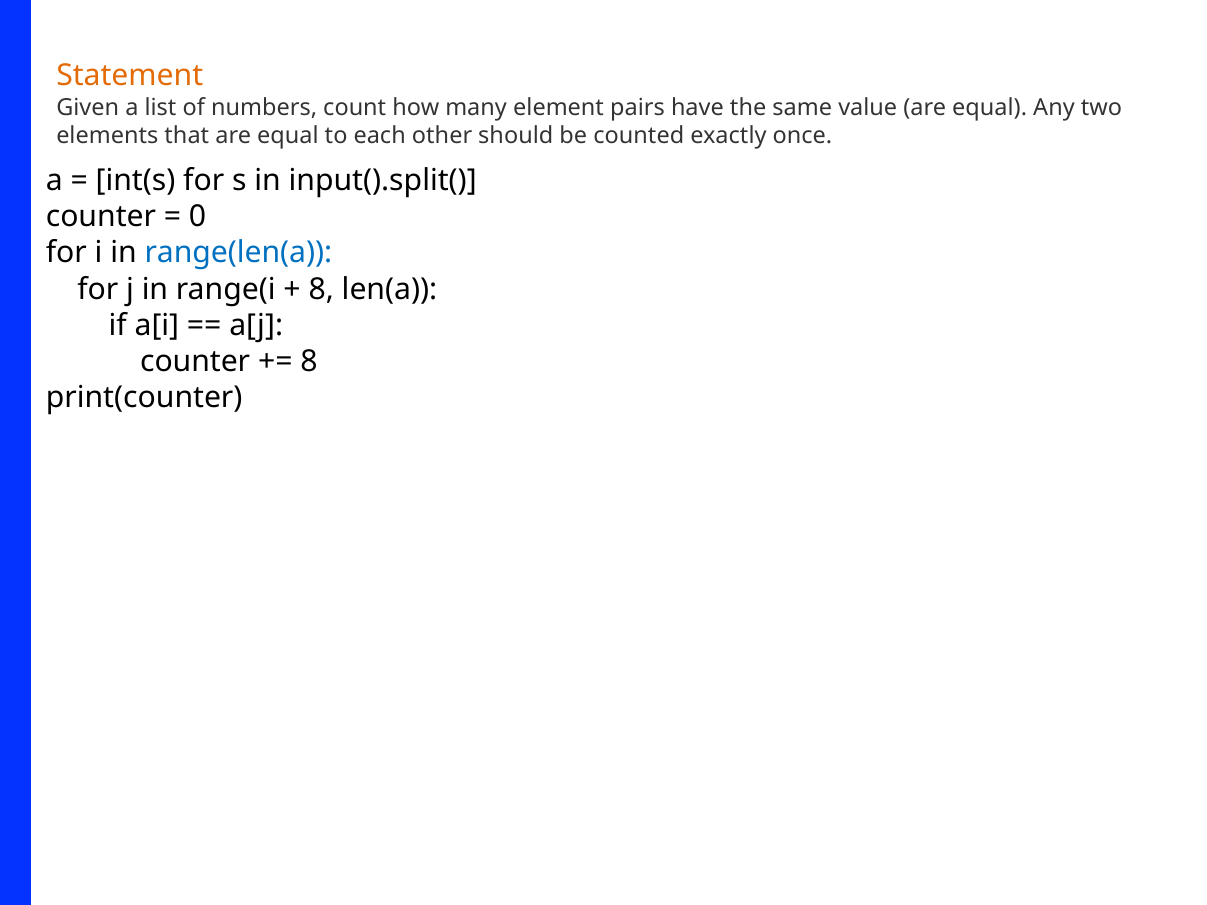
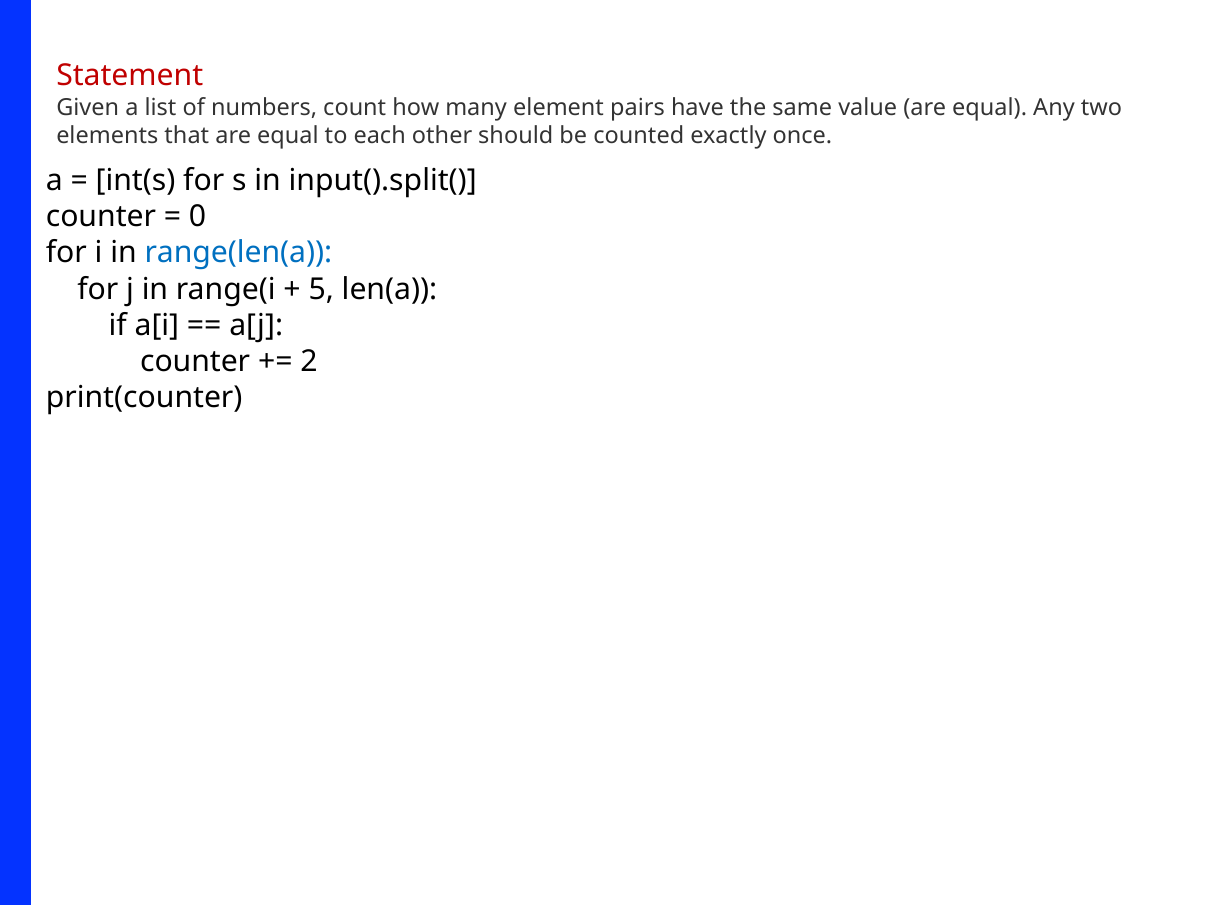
Statement colour: orange -> red (130, 76)
8: 8 -> 5 (321, 289)
8: 8 -> 2 (309, 362)
